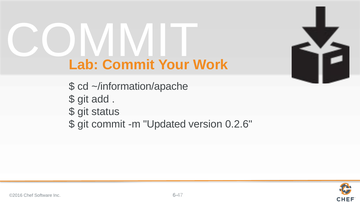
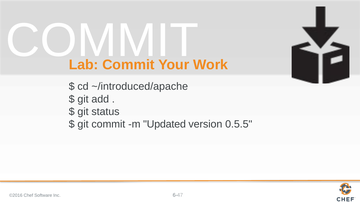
~/information/apache: ~/information/apache -> ~/introduced/apache (140, 87)
0.2.6: 0.2.6 -> 0.5.5 (239, 125)
